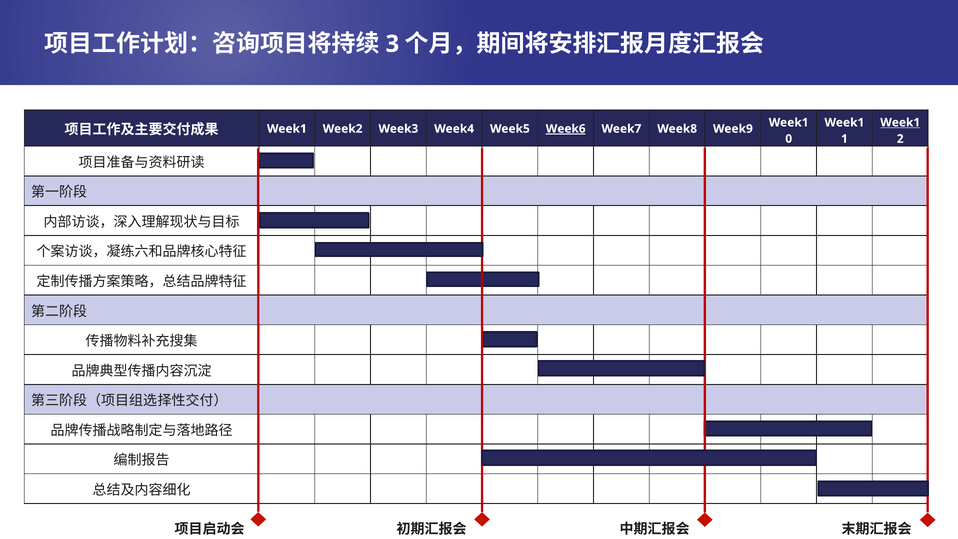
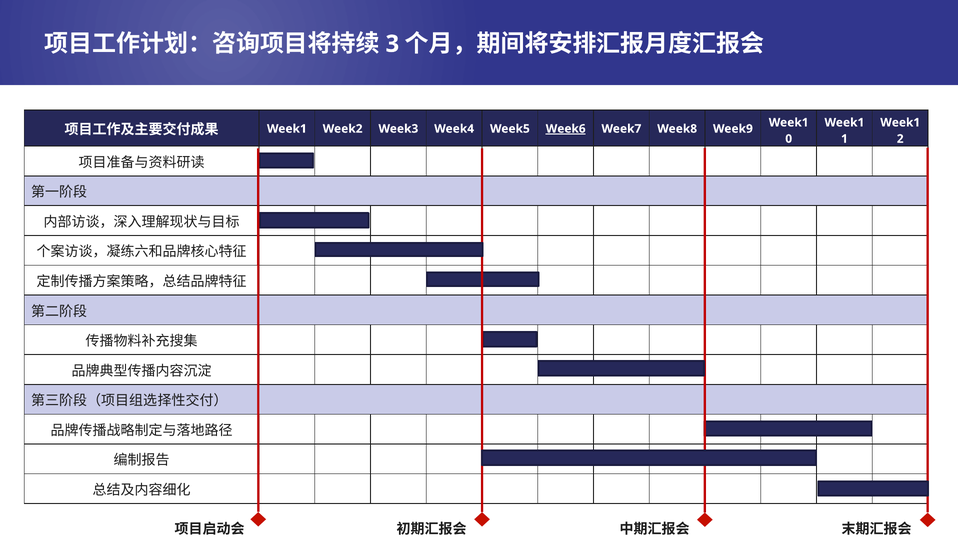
Week1 underline: present -> none (900, 122)
